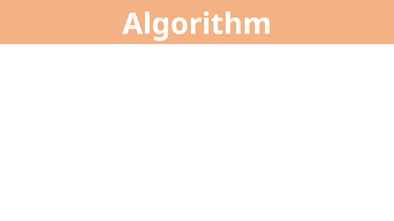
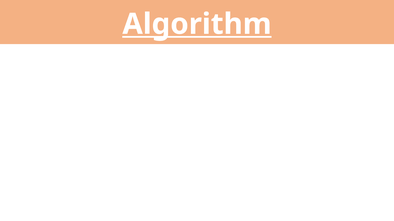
Algorithm underline: none -> present (197, 24)
